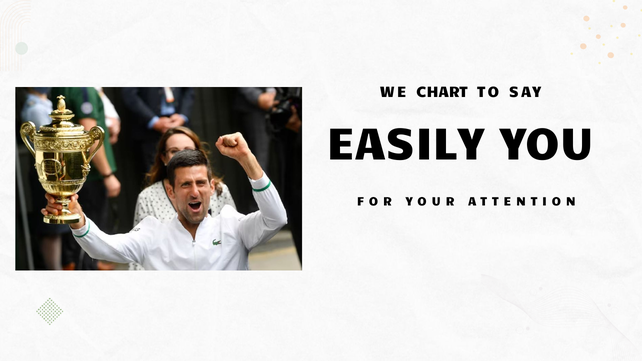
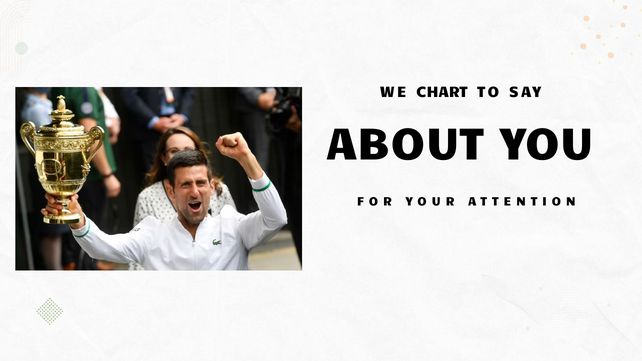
EASILY: EASILY -> ABOUT (405, 145)
